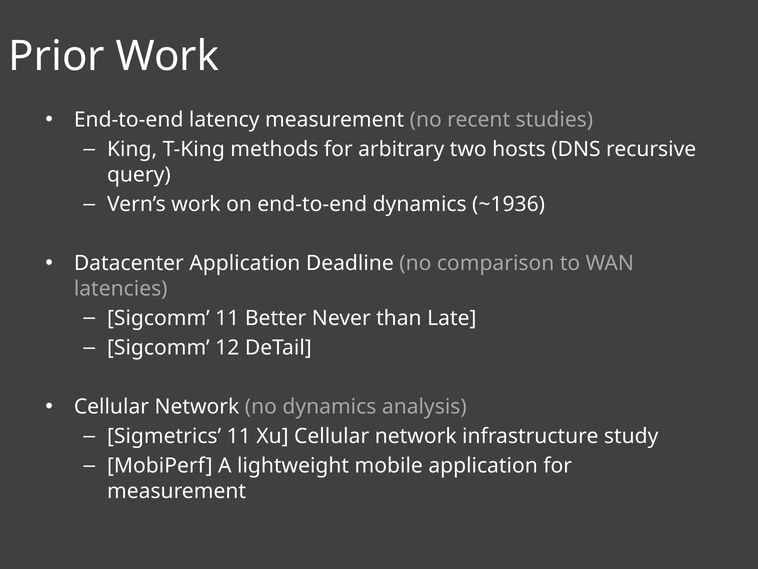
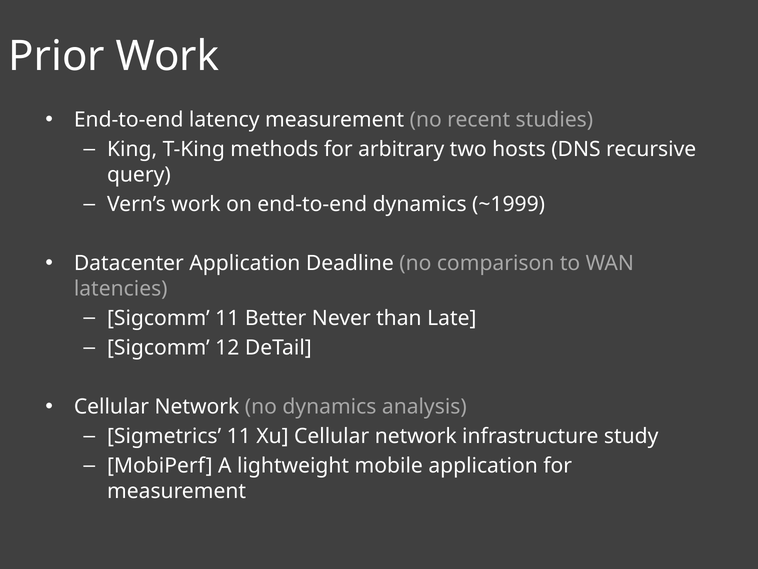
~1936: ~1936 -> ~1999 (509, 204)
